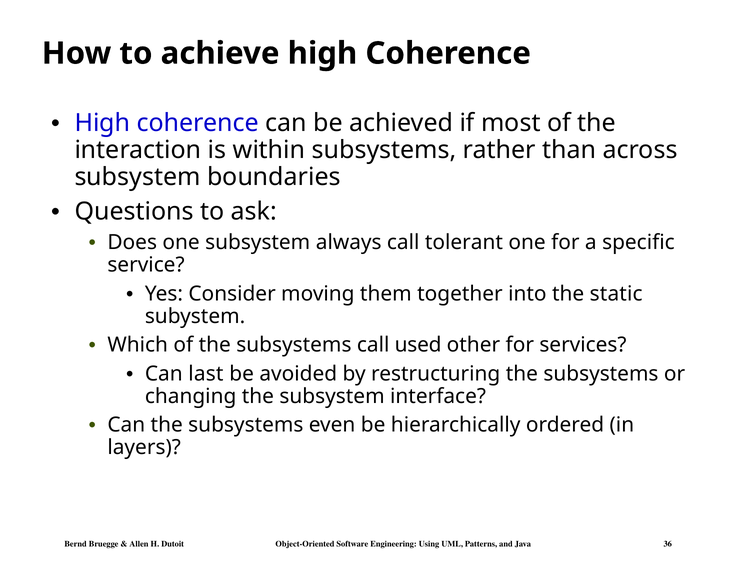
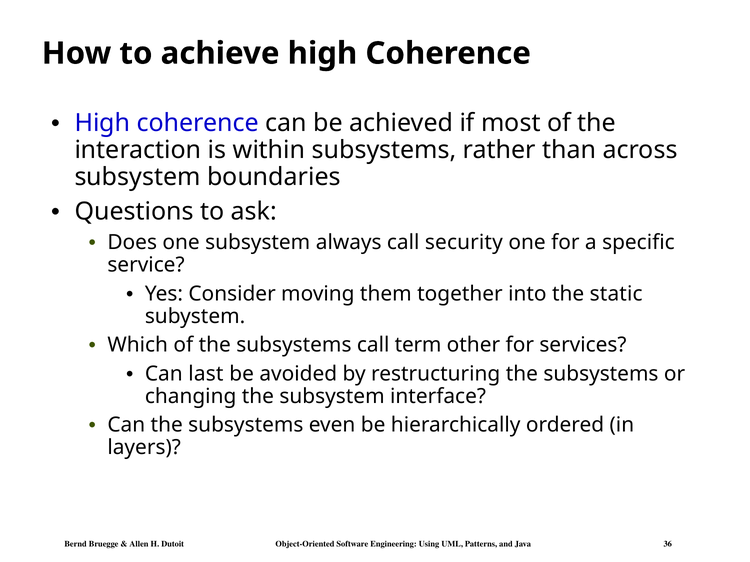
tolerant: tolerant -> security (464, 243)
used: used -> term (418, 345)
